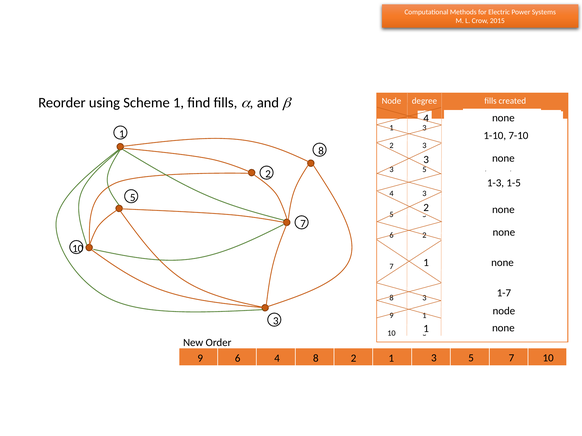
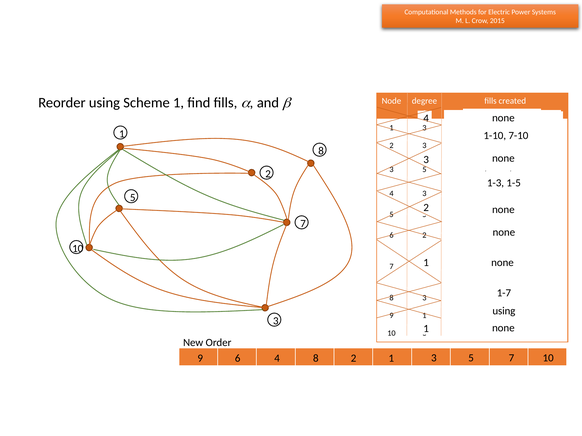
node: node -> using (504, 311)
